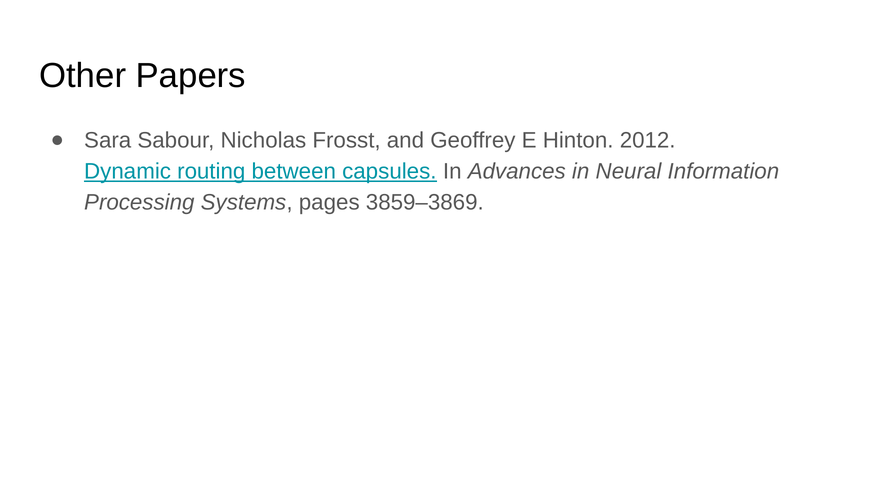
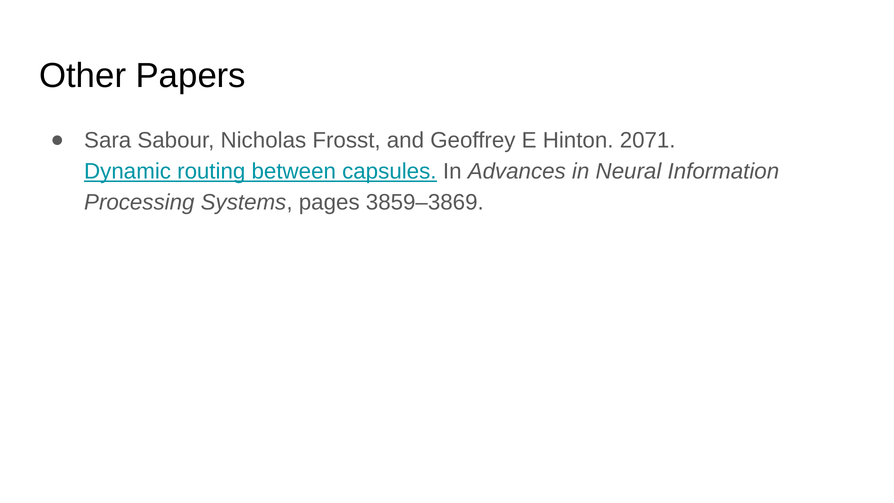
2012: 2012 -> 2071 (648, 141)
